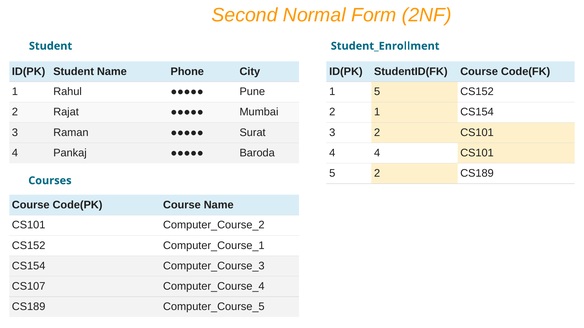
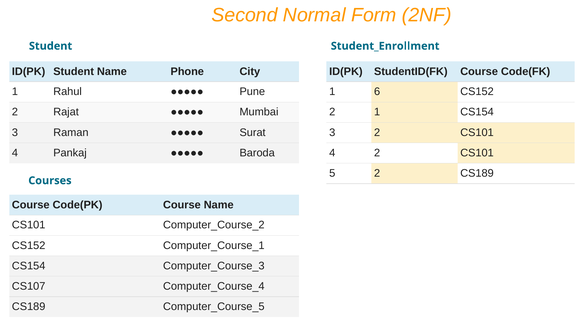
1 5: 5 -> 6 (377, 92)
4 4: 4 -> 2 (377, 153)
